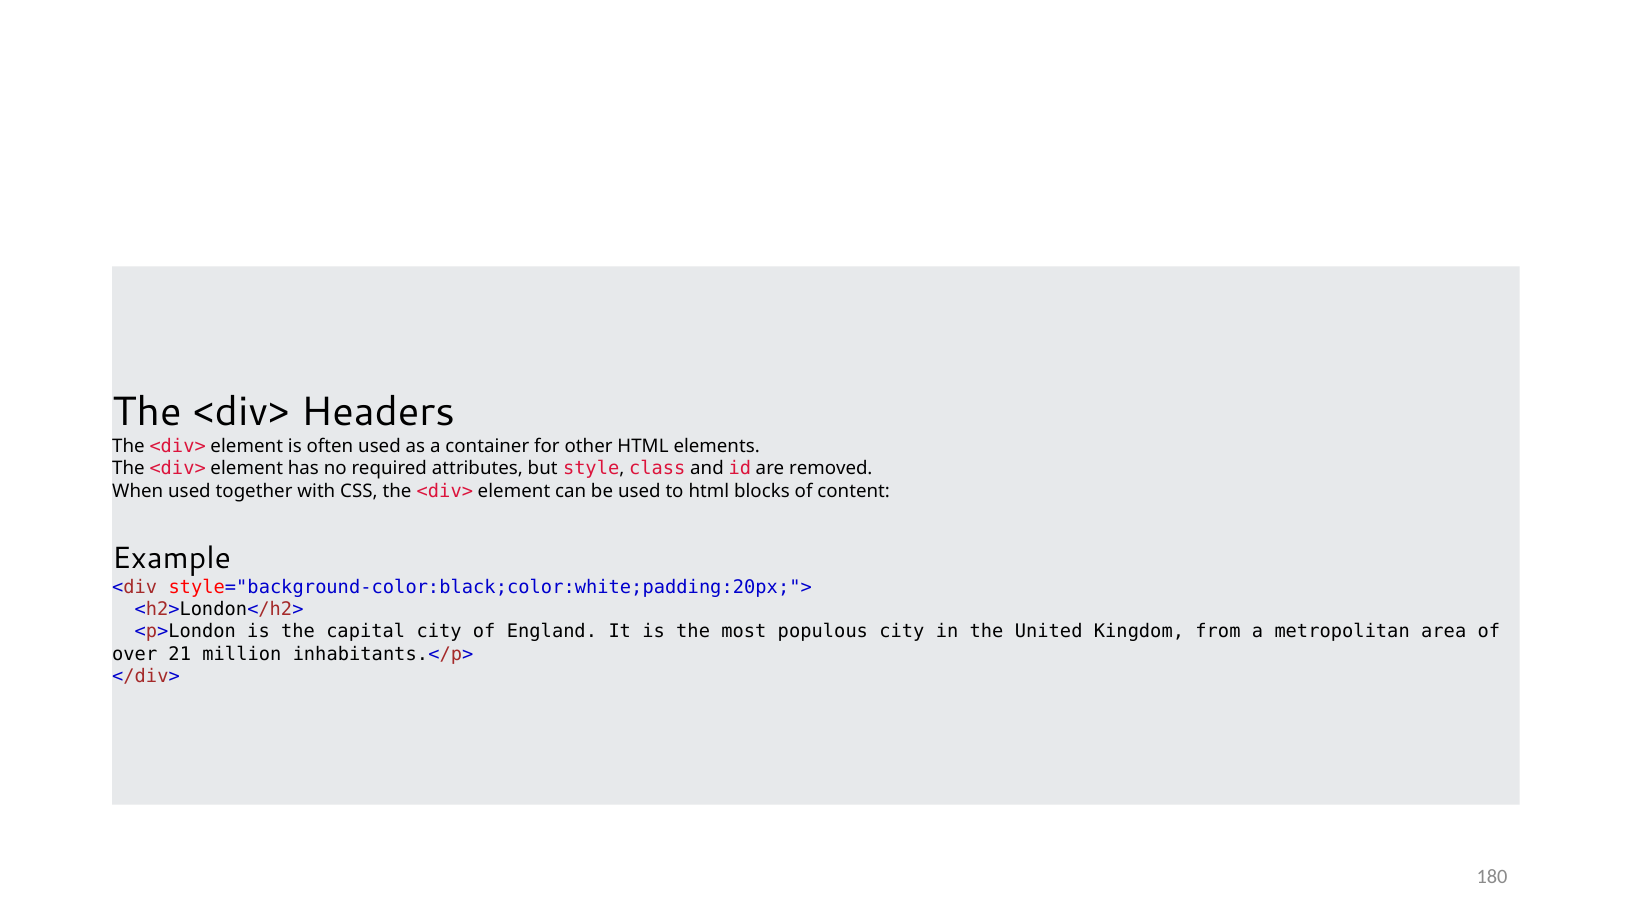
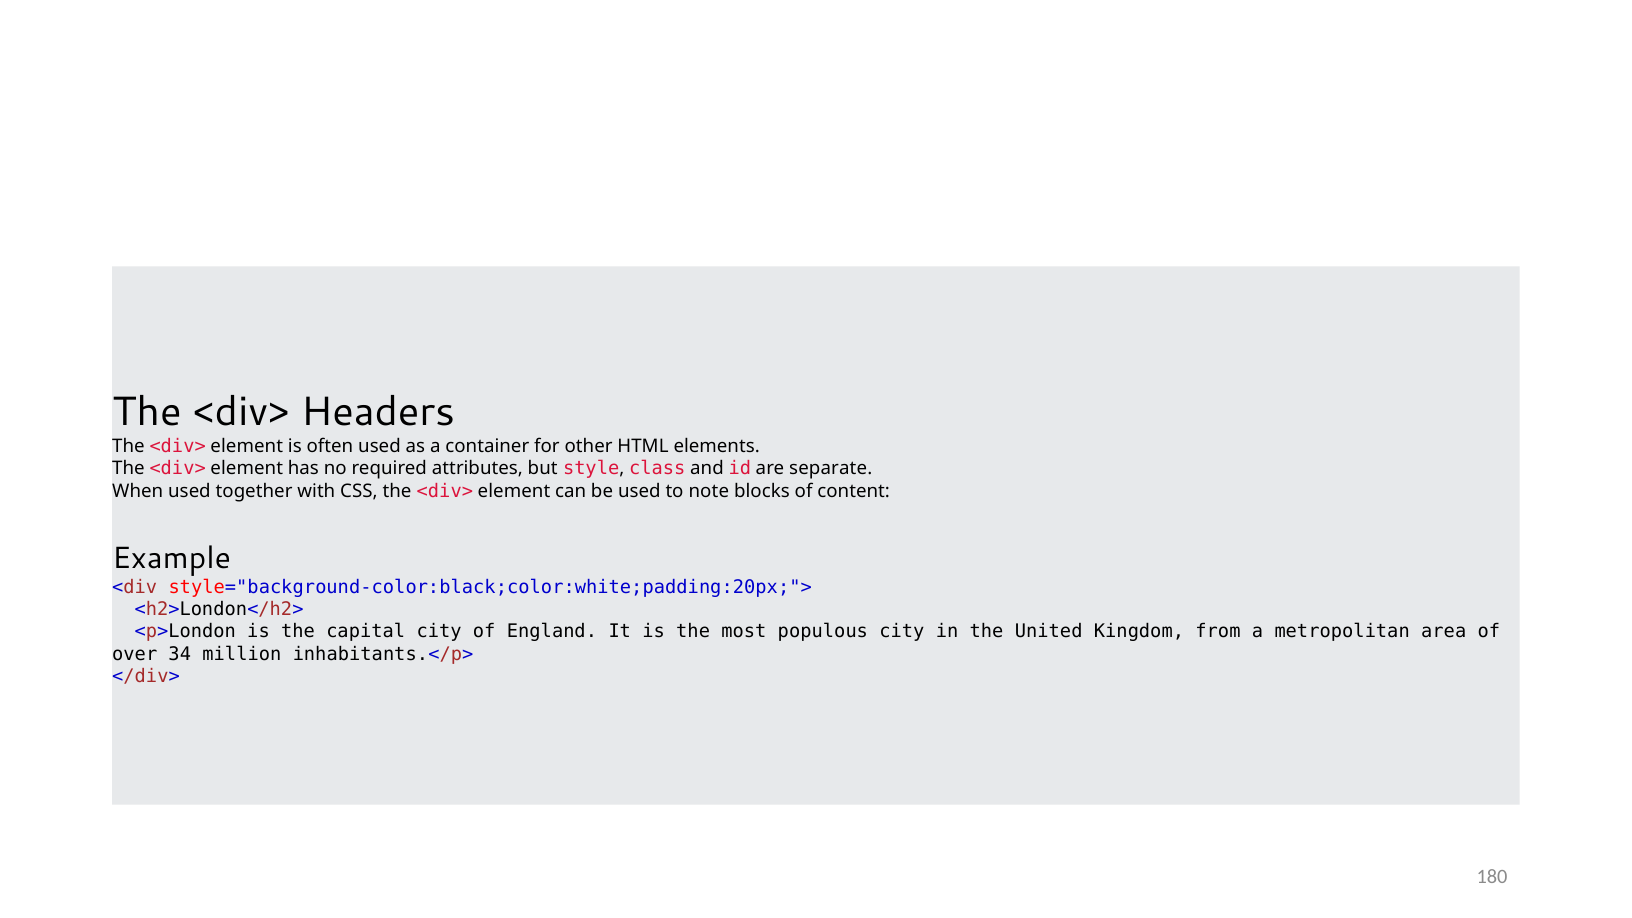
removed: removed -> separate (831, 468)
to html: html -> note (709, 491)
21: 21 -> 34 (180, 654)
